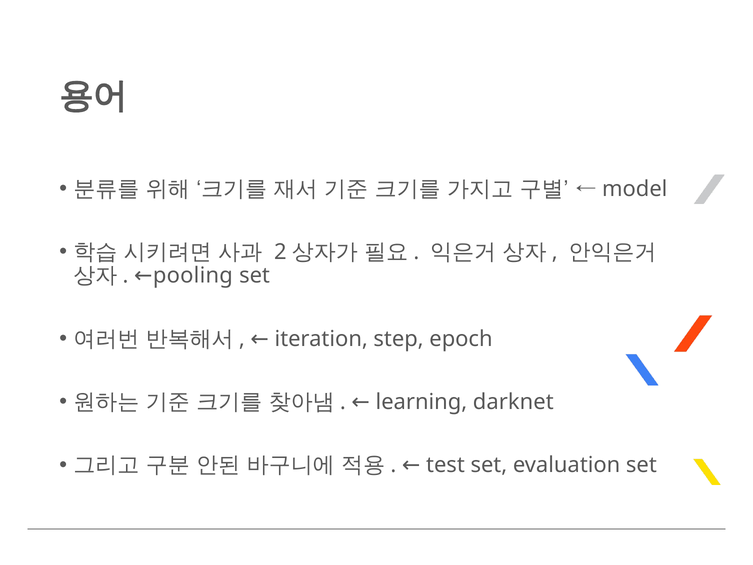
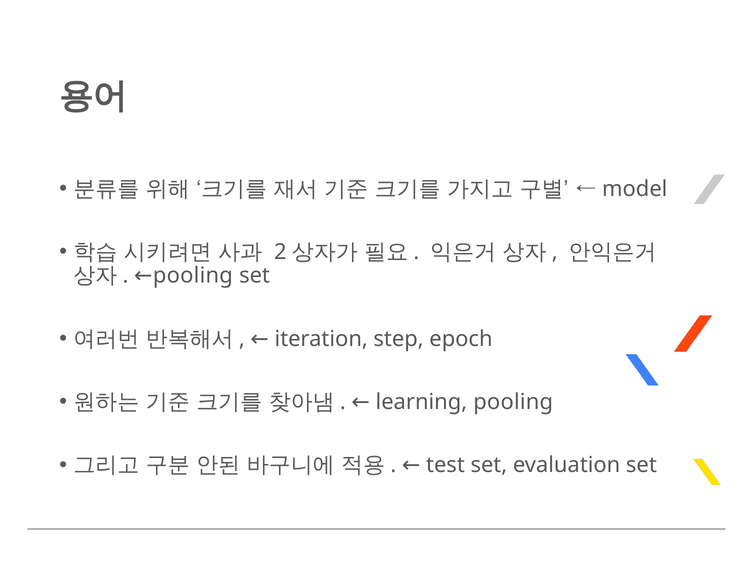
learning darknet: darknet -> pooling (513, 402)
